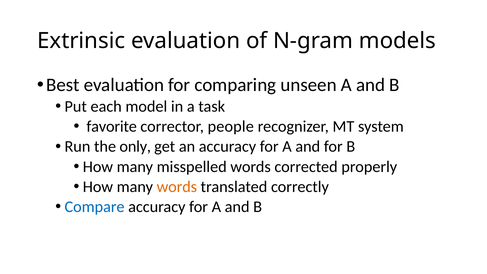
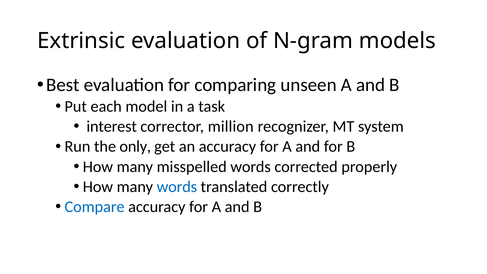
favorite: favorite -> interest (112, 127)
people: people -> million (231, 127)
words colour: orange -> blue (177, 187)
